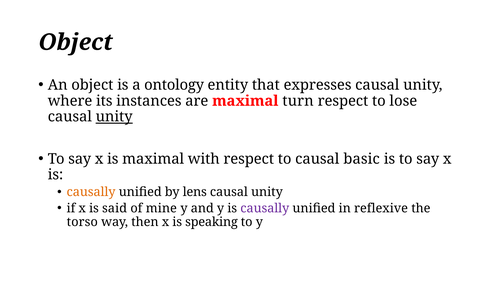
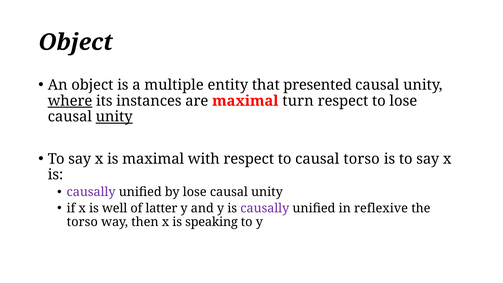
ontology: ontology -> multiple (174, 85)
expresses: expresses -> presented (318, 85)
where underline: none -> present (70, 101)
causal basic: basic -> torso (362, 159)
causally colour: orange -> purple (91, 192)
by lens: lens -> lose (195, 192)
said: said -> well (115, 208)
mine: mine -> latter (161, 208)
